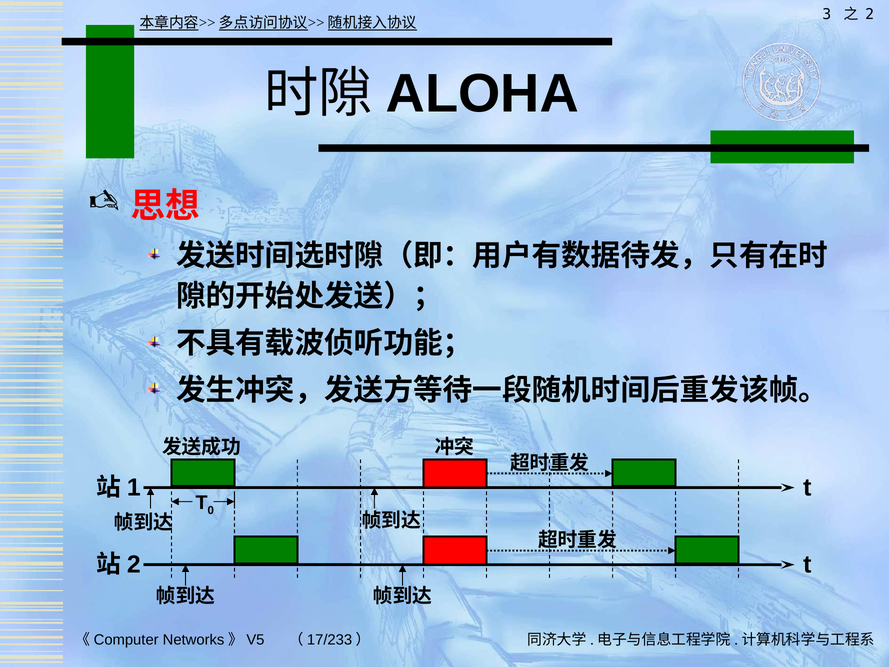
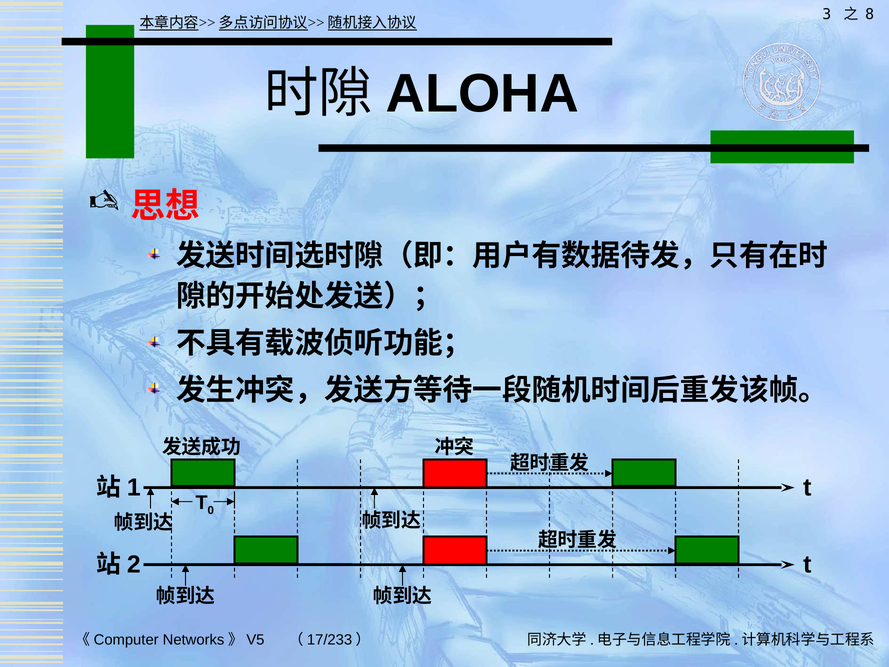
2: 2 -> 8 (870, 14)
